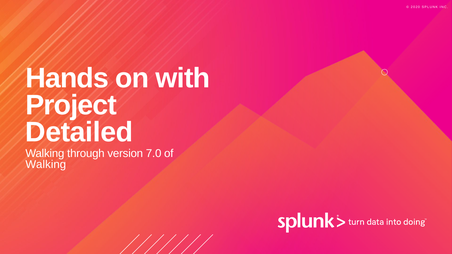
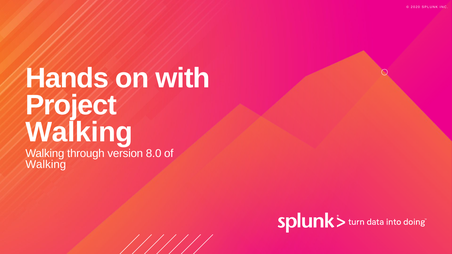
Detailed: Detailed -> Walking (79, 132)
7.0: 7.0 -> 8.0 (154, 153)
